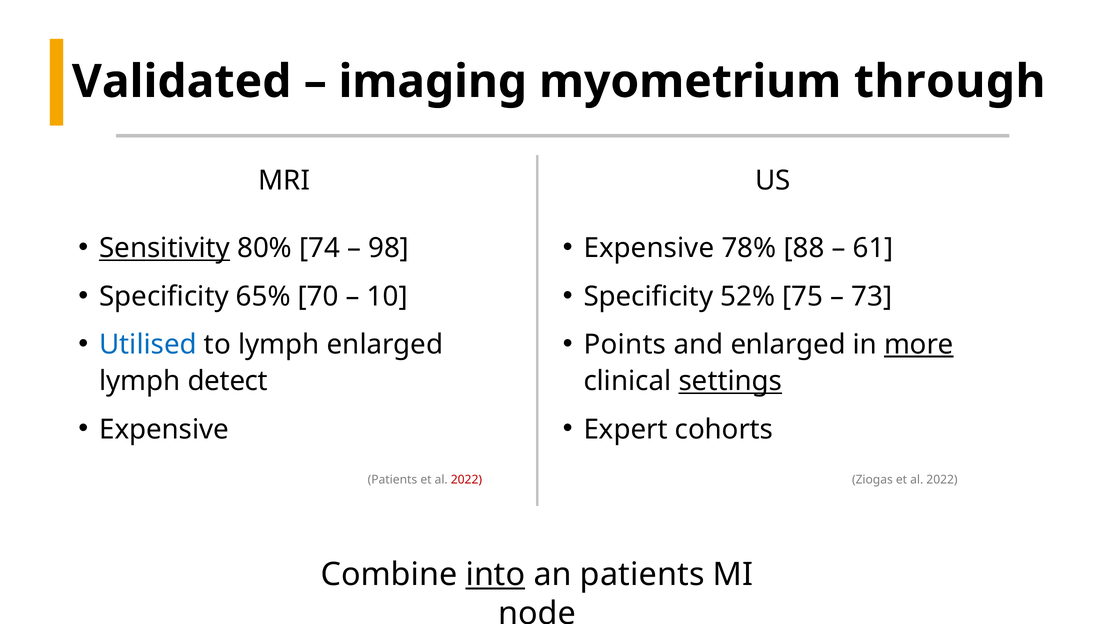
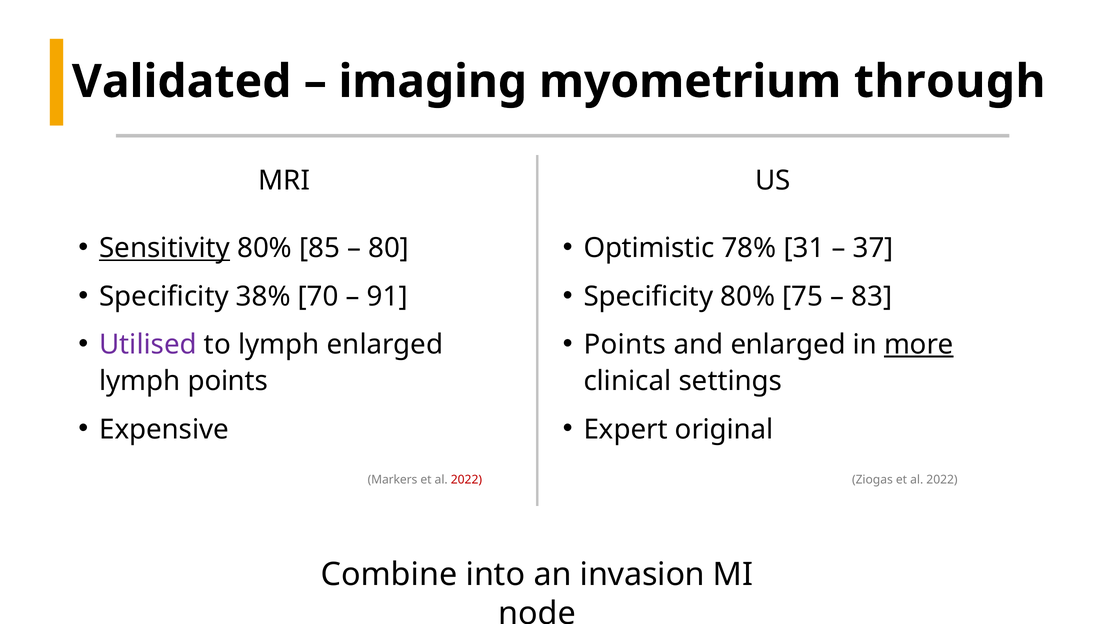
Expensive: Expensive -> Optimistic (649, 248)
88: 88 -> 31 (804, 248)
61: 61 -> 37 (873, 248)
74: 74 -> 85 (320, 248)
98: 98 -> 80 (389, 248)
65%: 65% -> 38% (263, 296)
10: 10 -> 91 (387, 296)
Specificity 52%: 52% -> 80% (748, 296)
73: 73 -> 83 (872, 296)
Utilised colour: blue -> purple (148, 345)
lymph detect: detect -> points (228, 381)
settings underline: present -> none (730, 381)
cohorts: cohorts -> original (724, 429)
Patients: Patients -> Markers (393, 479)
into underline: present -> none (495, 574)
an patients: patients -> invasion (642, 574)
